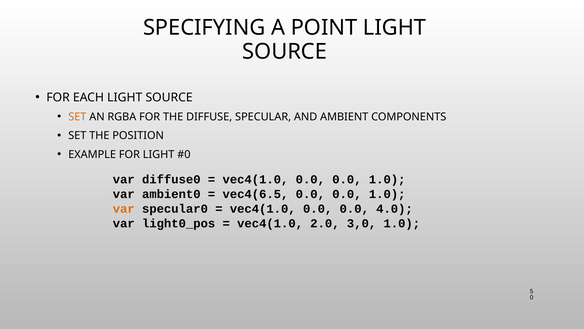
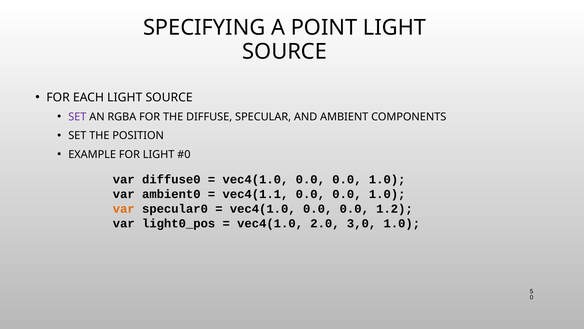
SET colour: orange -> purple (77, 117)
vec4(6.5: vec4(6.5 -> vec4(1.1 (255, 194)
4.0: 4.0 -> 1.2 (394, 208)
